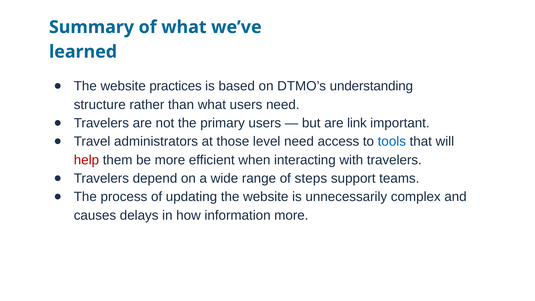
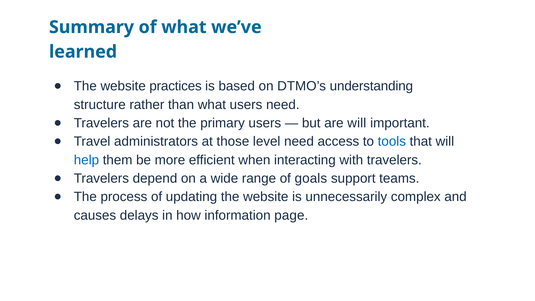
are link: link -> will (357, 123)
help colour: red -> blue (86, 160)
steps: steps -> goals (311, 178)
information more: more -> page (291, 215)
